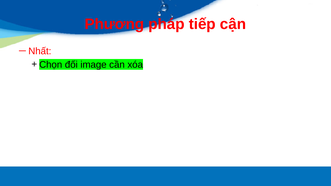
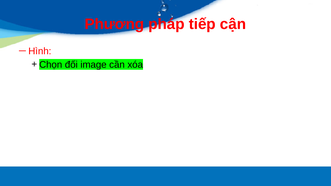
Nhất: Nhất -> Hình (40, 51)
